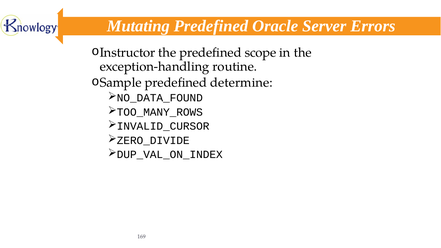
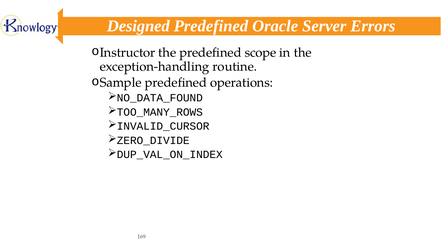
Mutating: Mutating -> Designed (138, 26)
determine: determine -> operations (242, 83)
